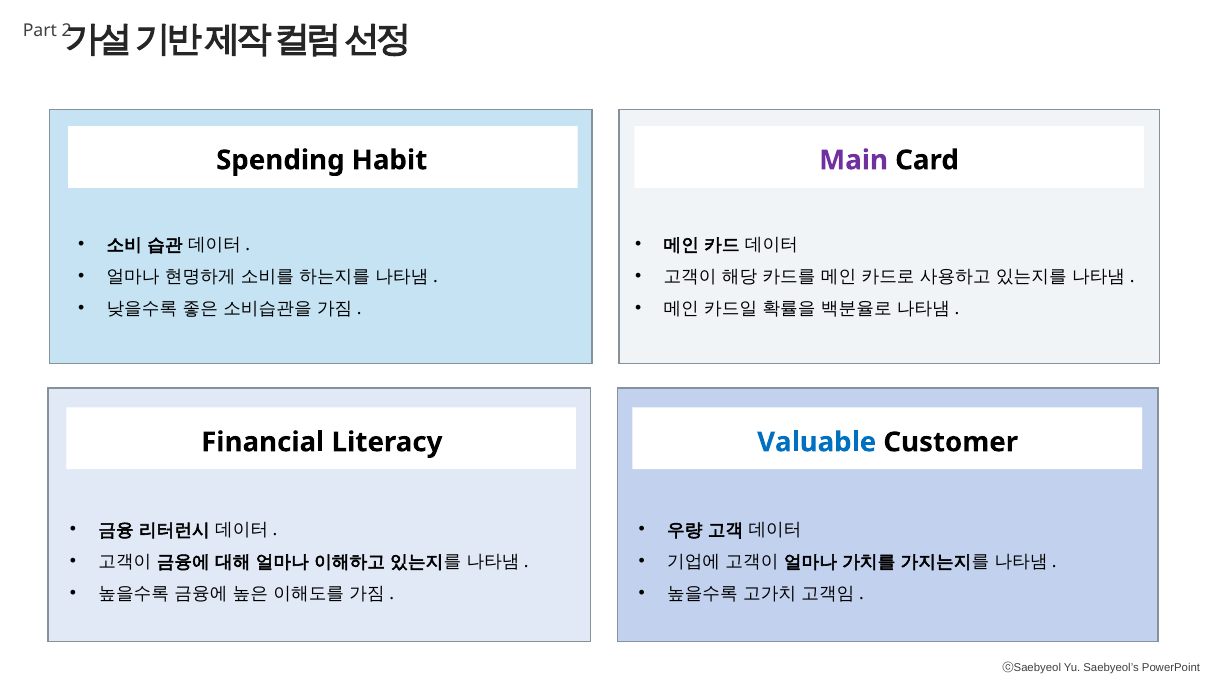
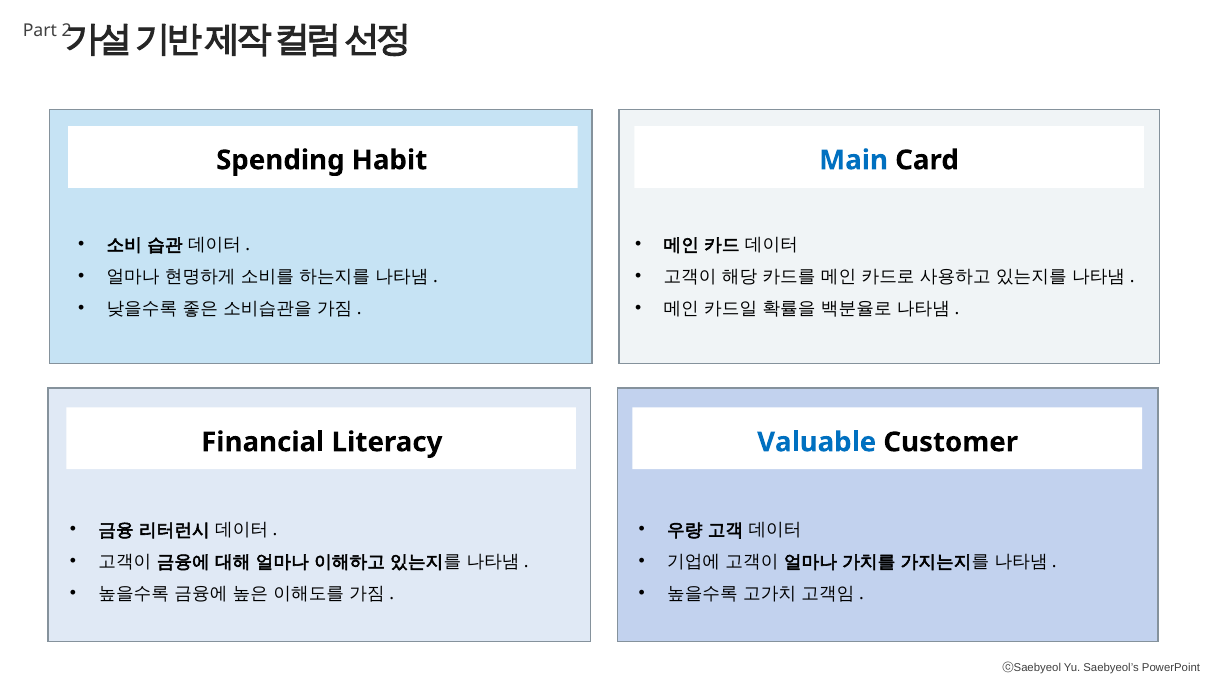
Main colour: purple -> blue (854, 160)
